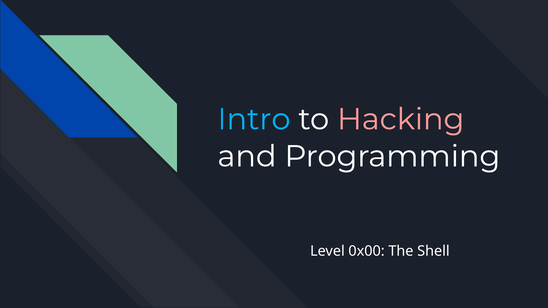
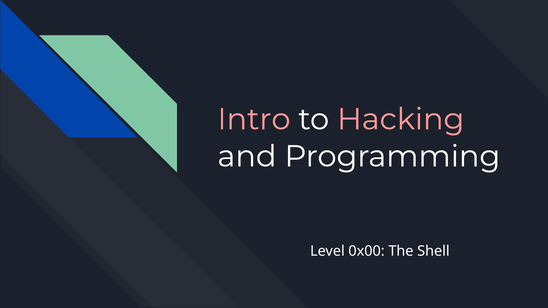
Intro colour: light blue -> pink (254, 119)
